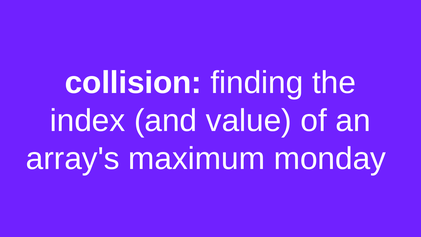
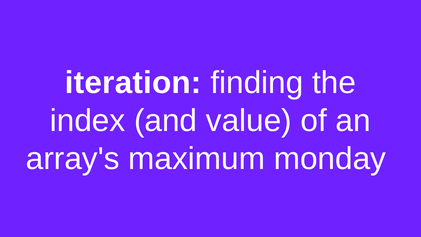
collision: collision -> iteration (133, 83)
